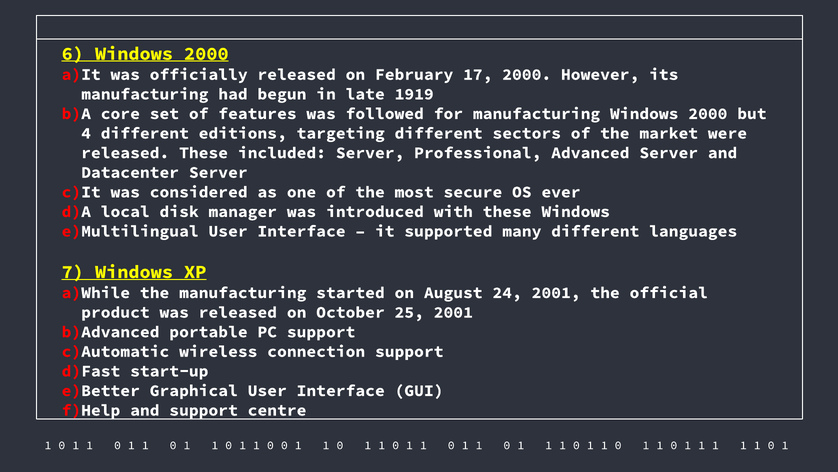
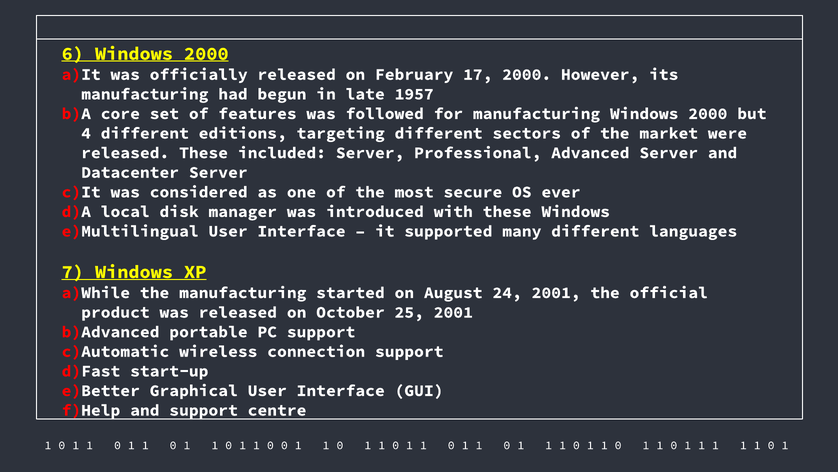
1919: 1919 -> 1957 (414, 94)
